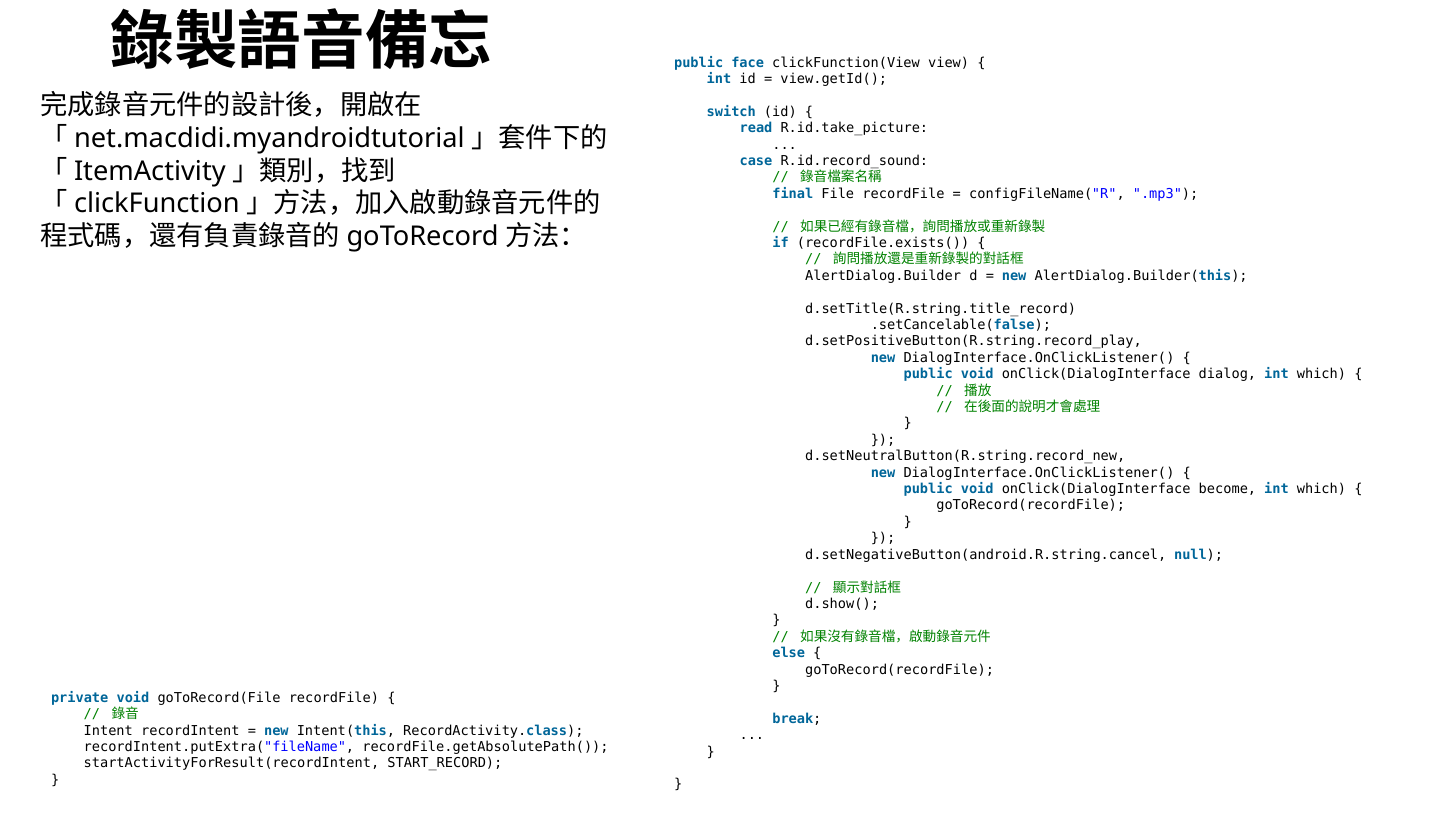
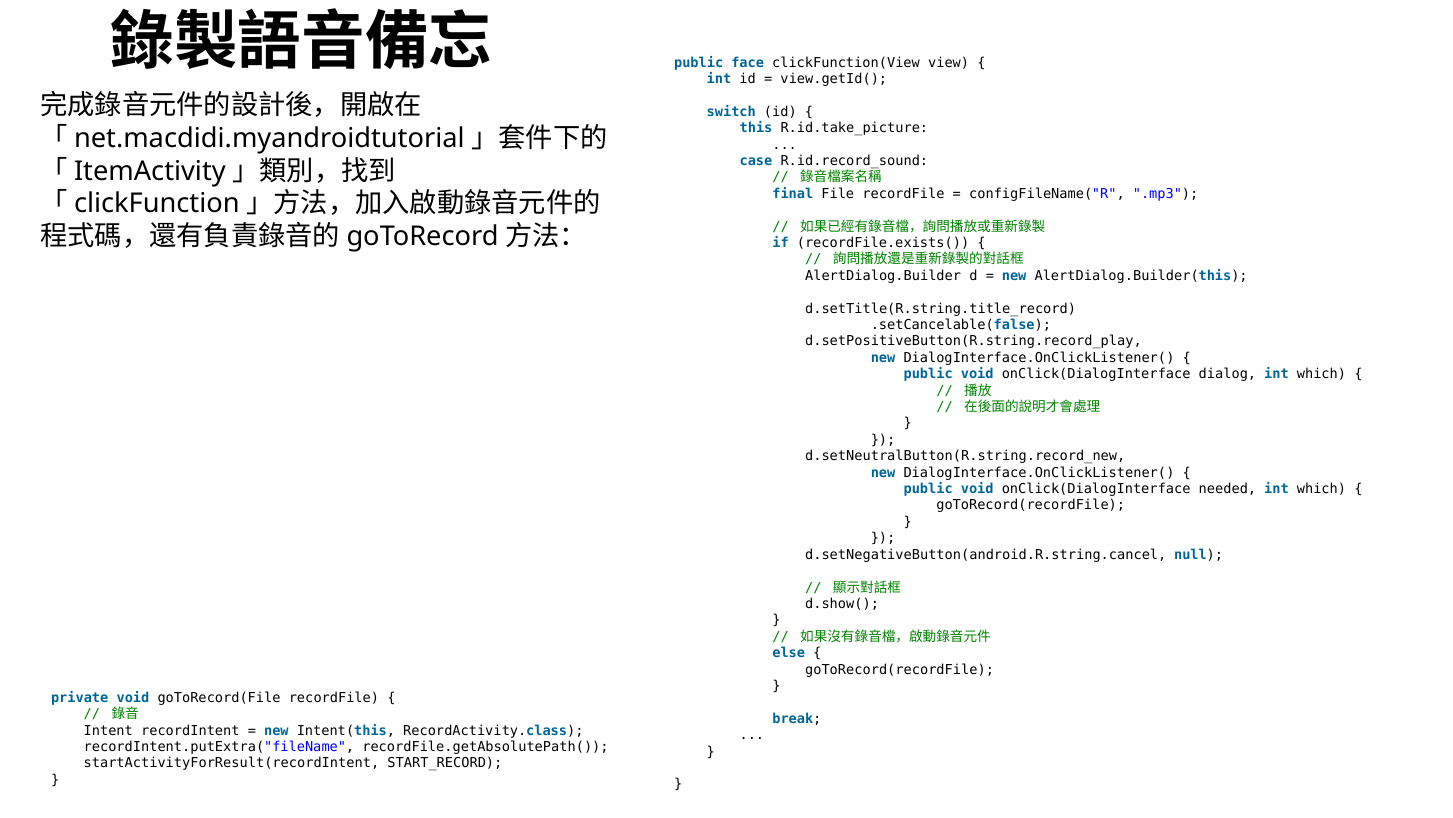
read: read -> this (756, 128)
become: become -> needed (1227, 489)
